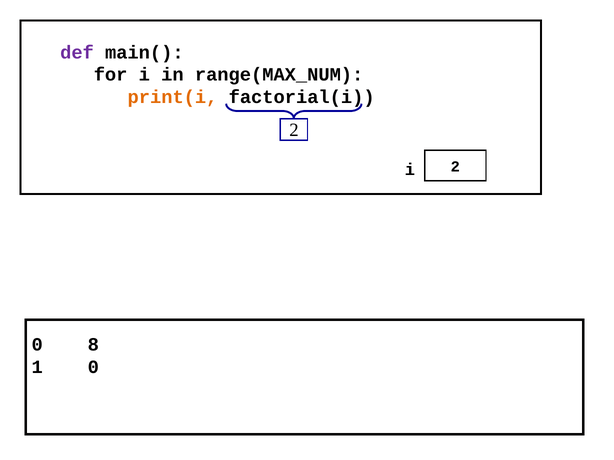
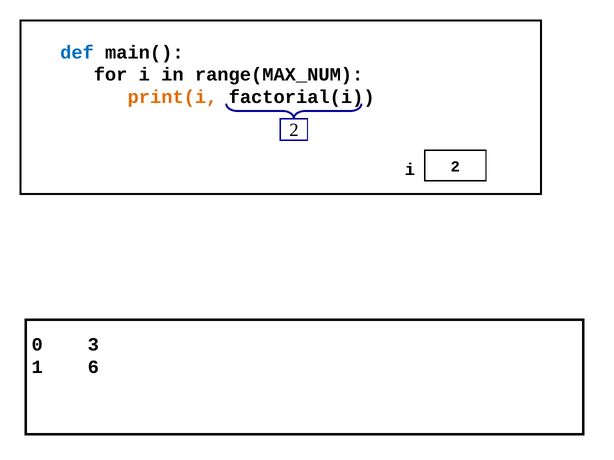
def colour: purple -> blue (77, 52)
8: 8 -> 3 (93, 345)
1 0: 0 -> 6 (93, 368)
